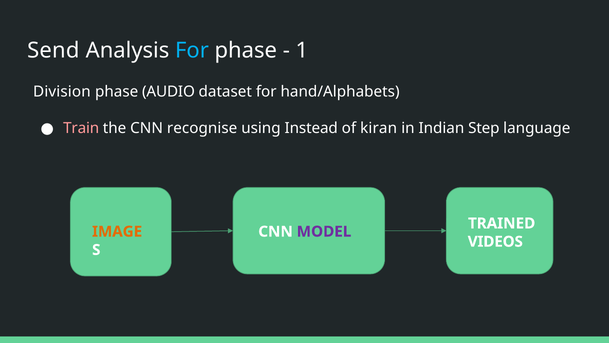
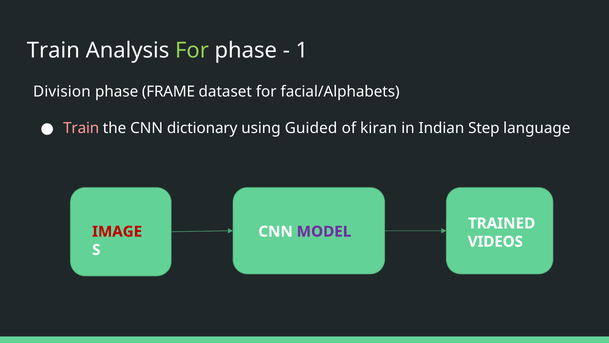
Send: Send -> Train (53, 50)
For colour: light blue -> light green (192, 50)
AUDIO: AUDIO -> FRAME (168, 92)
hand/Alphabets: hand/Alphabets -> facial/Alphabets (340, 92)
recognise: recognise -> dictionary (202, 128)
Instead: Instead -> Guided (311, 128)
IMAGE colour: orange -> red (117, 231)
